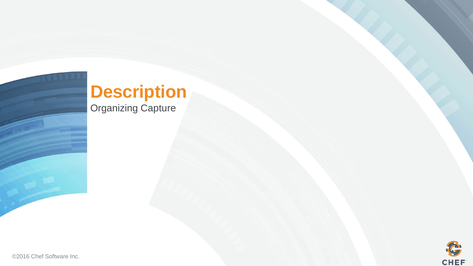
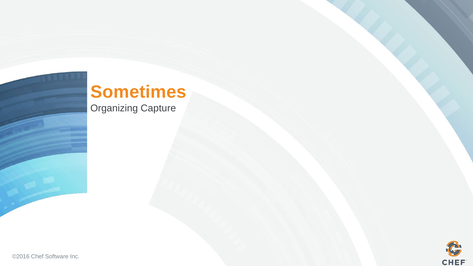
Description: Description -> Sometimes (138, 92)
